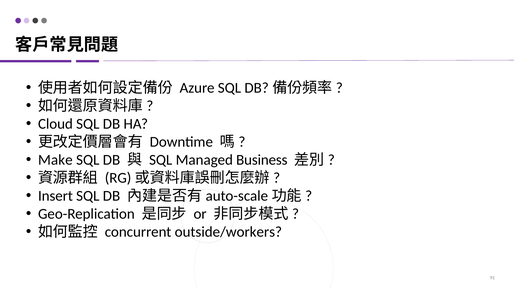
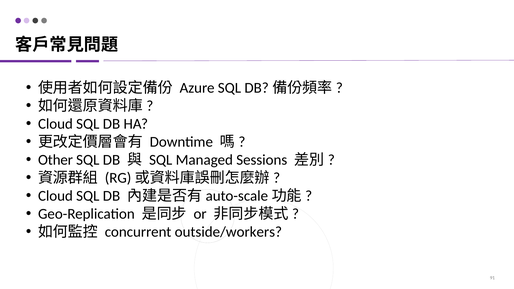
Make: Make -> Other (55, 160)
Business: Business -> Sessions (262, 160)
Insert: Insert -> Cloud (55, 196)
